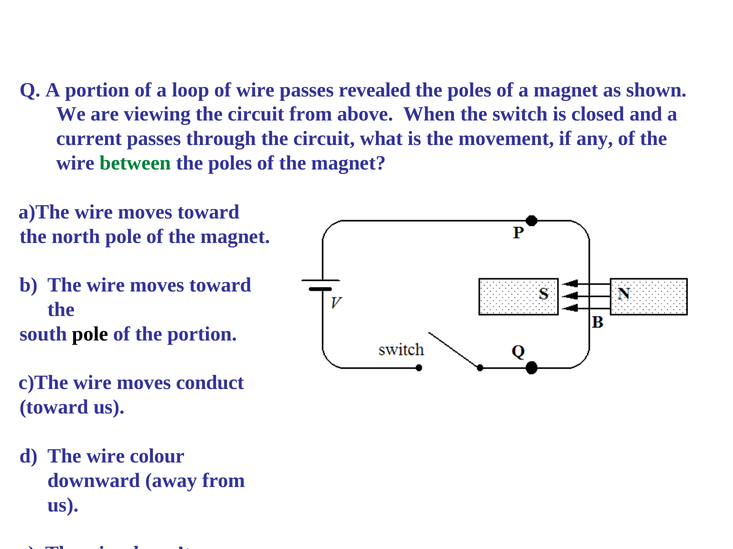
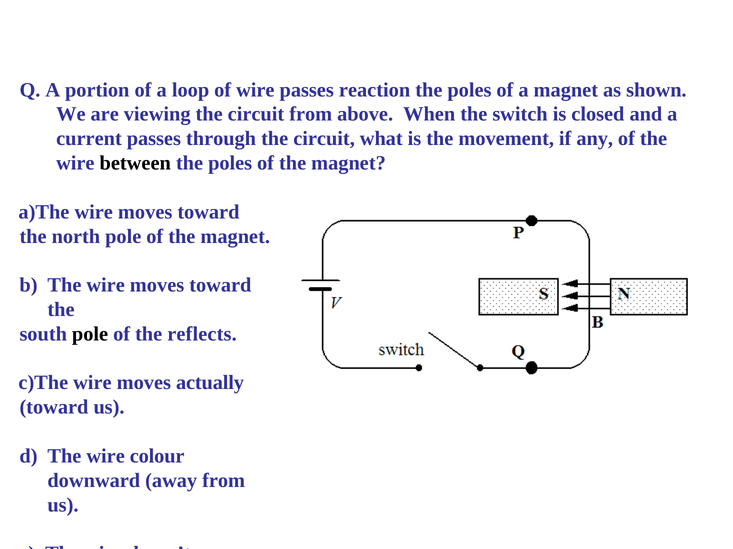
revealed: revealed -> reaction (375, 90)
between colour: green -> black (135, 163)
the portion: portion -> reflects (202, 334)
conduct: conduct -> actually (210, 383)
